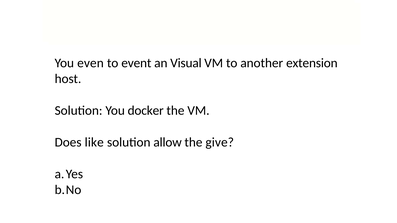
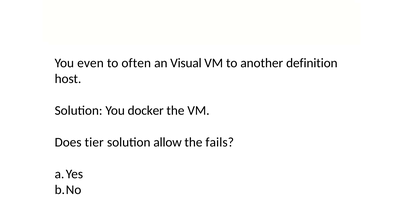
event: event -> often (136, 63)
extension: extension -> definition (312, 63)
like: like -> tier (94, 142)
give: give -> fails (220, 142)
